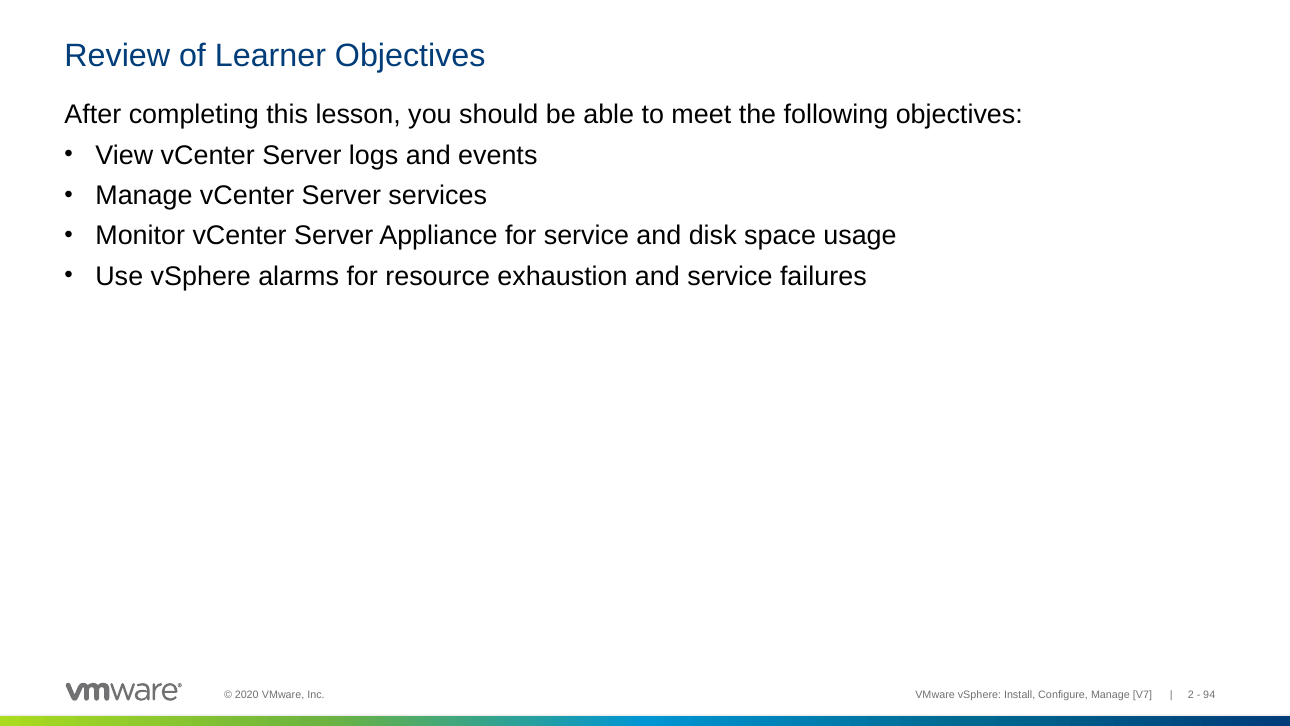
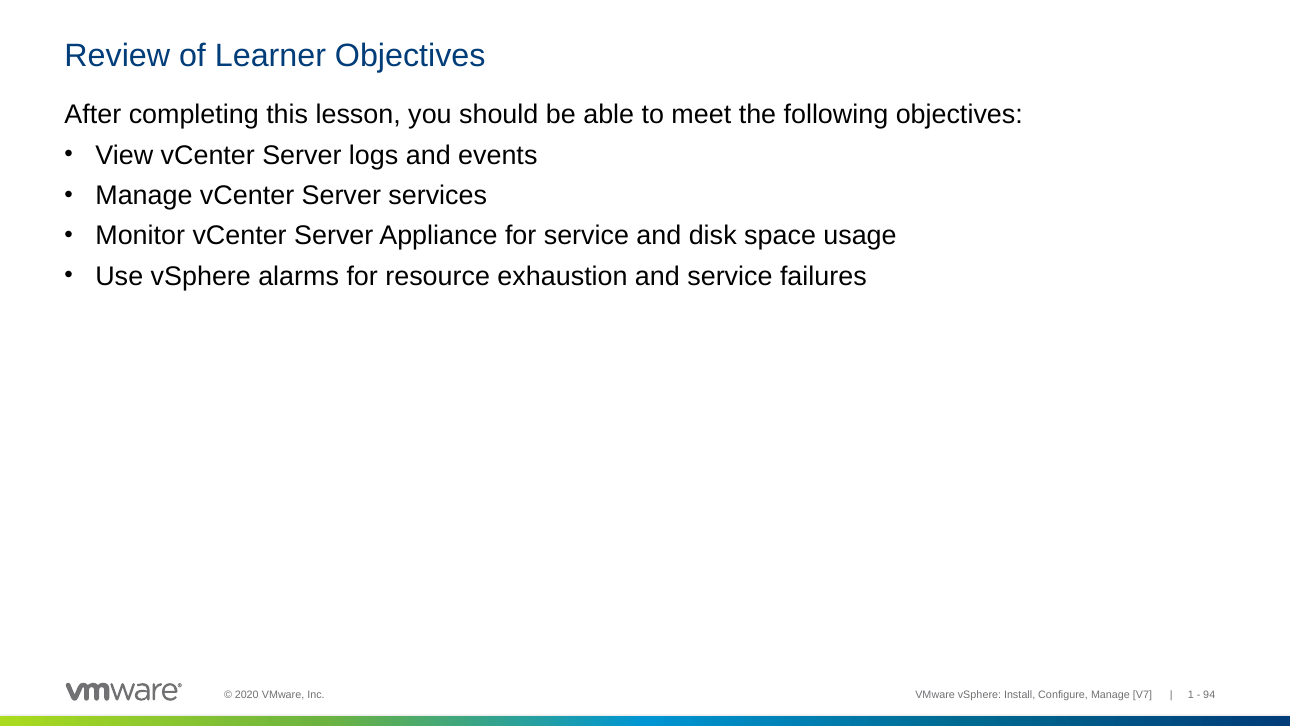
2: 2 -> 1 (1191, 694)
